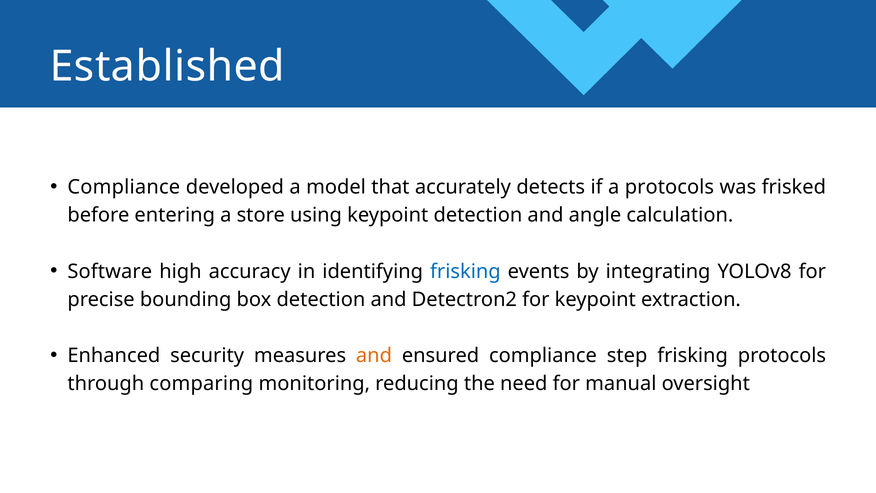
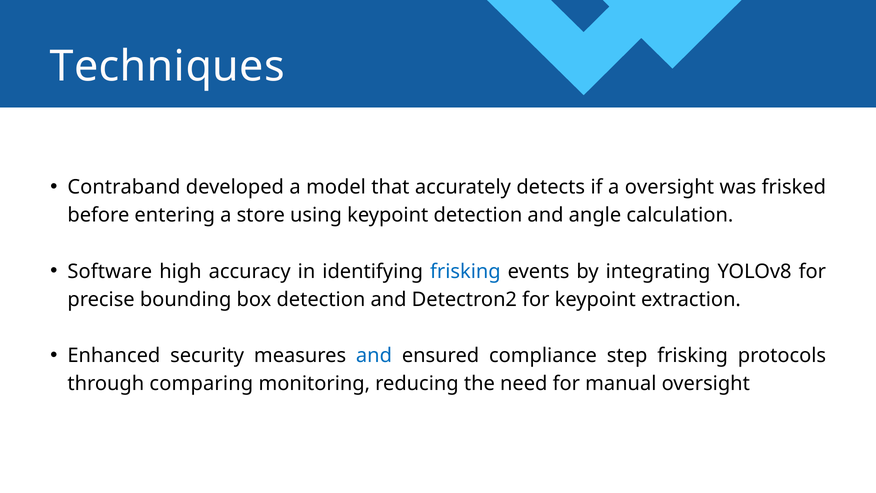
Established: Established -> Techniques (167, 66)
Compliance: Compliance -> Contraband (124, 187)
a protocols: protocols -> oversight (669, 187)
and colour: orange -> blue (374, 356)
